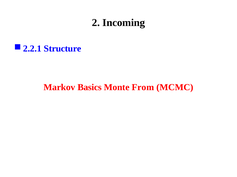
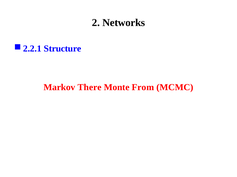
Incoming: Incoming -> Networks (124, 23)
Basics: Basics -> There (90, 88)
